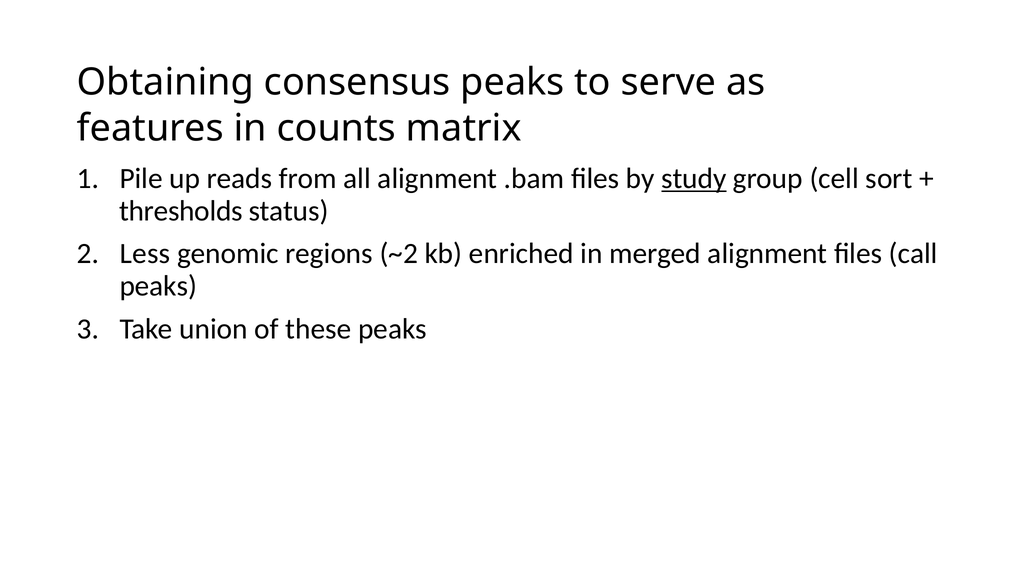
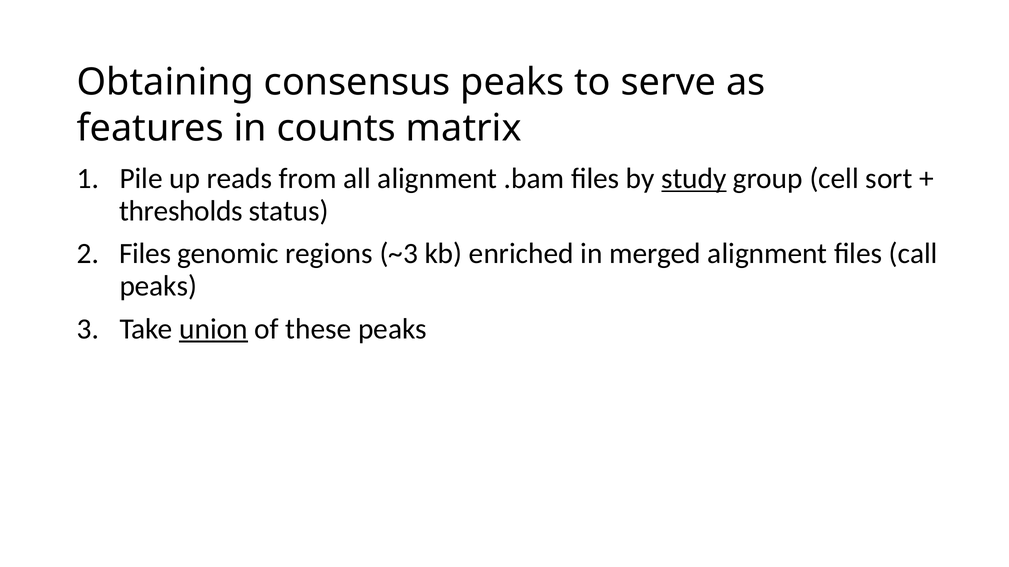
Less: Less -> Files (145, 254)
~2: ~2 -> ~3 (399, 254)
union underline: none -> present (213, 329)
